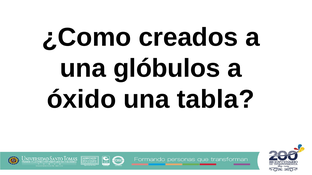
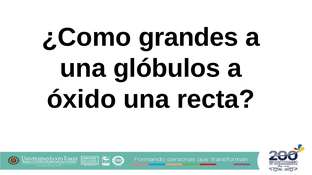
creados: creados -> grandes (188, 37)
tabla: tabla -> recta (216, 100)
